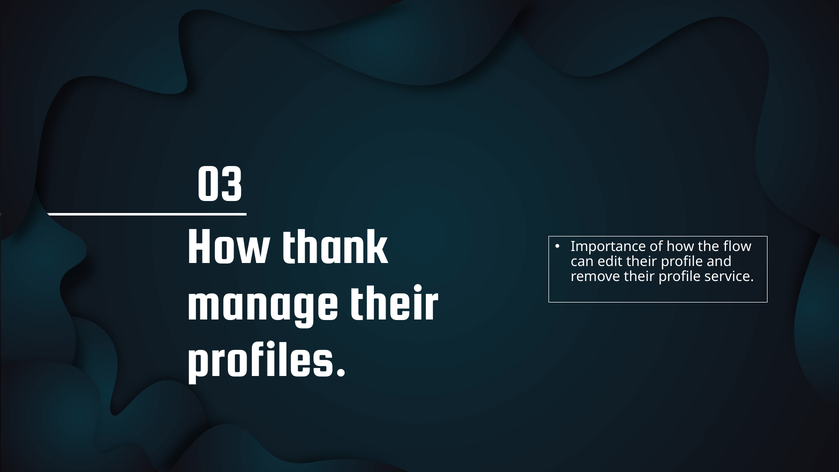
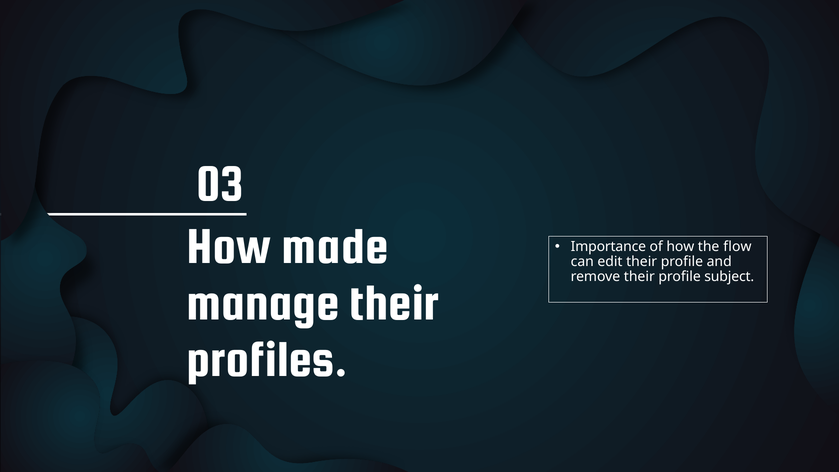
thank: thank -> made (335, 246)
service: service -> subject (729, 277)
